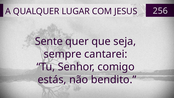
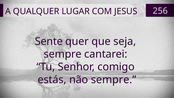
não bendito: bendito -> sempre (114, 80)
